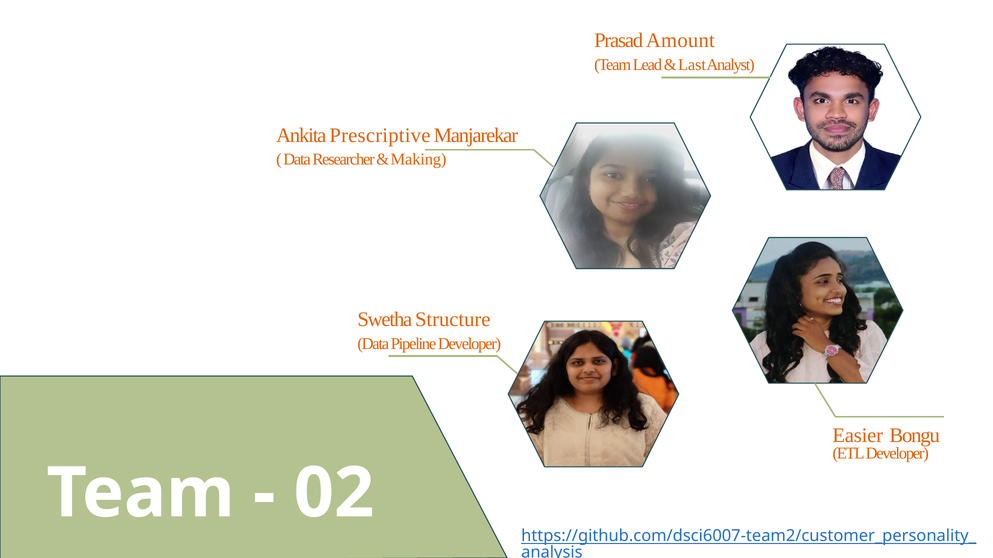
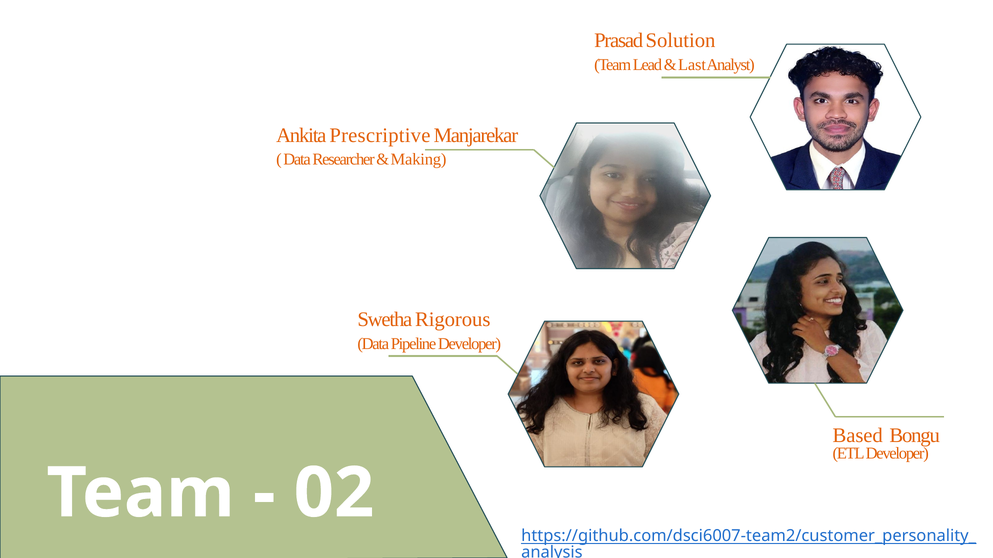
Amount: Amount -> Solution (680, 40)
Structure: Structure -> Rigorous (453, 320)
Easier: Easier -> Based (858, 436)
